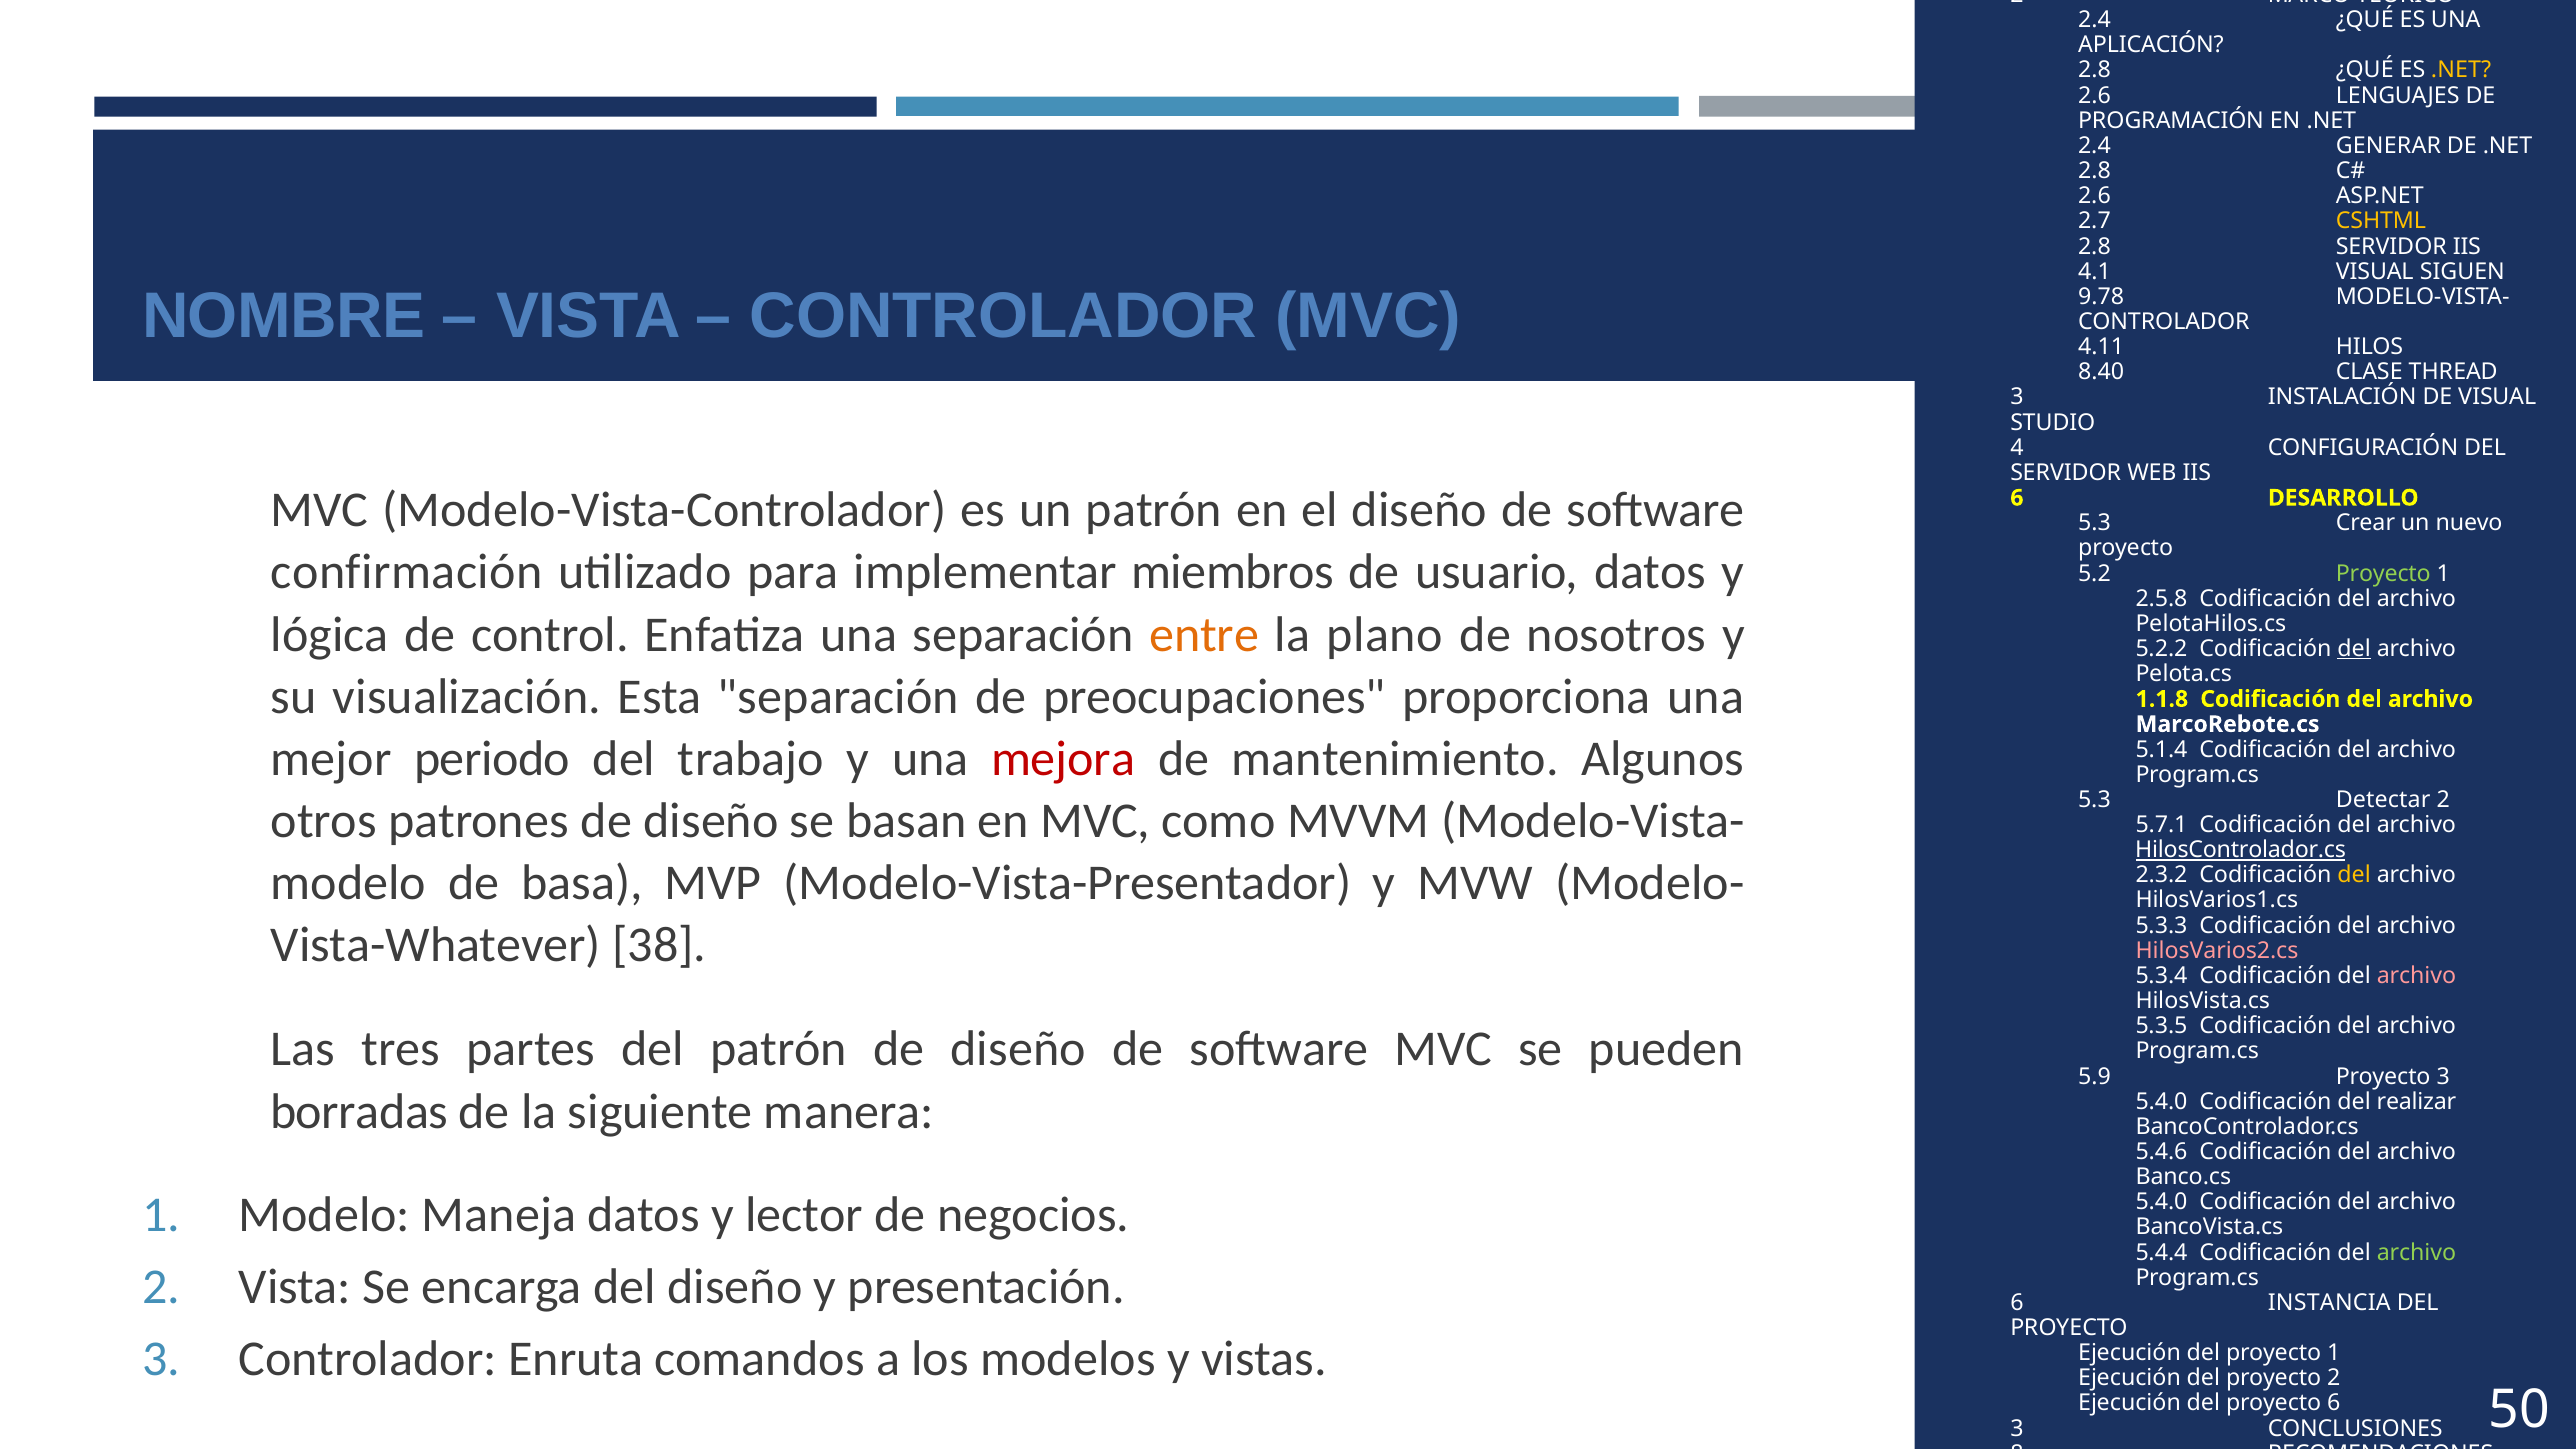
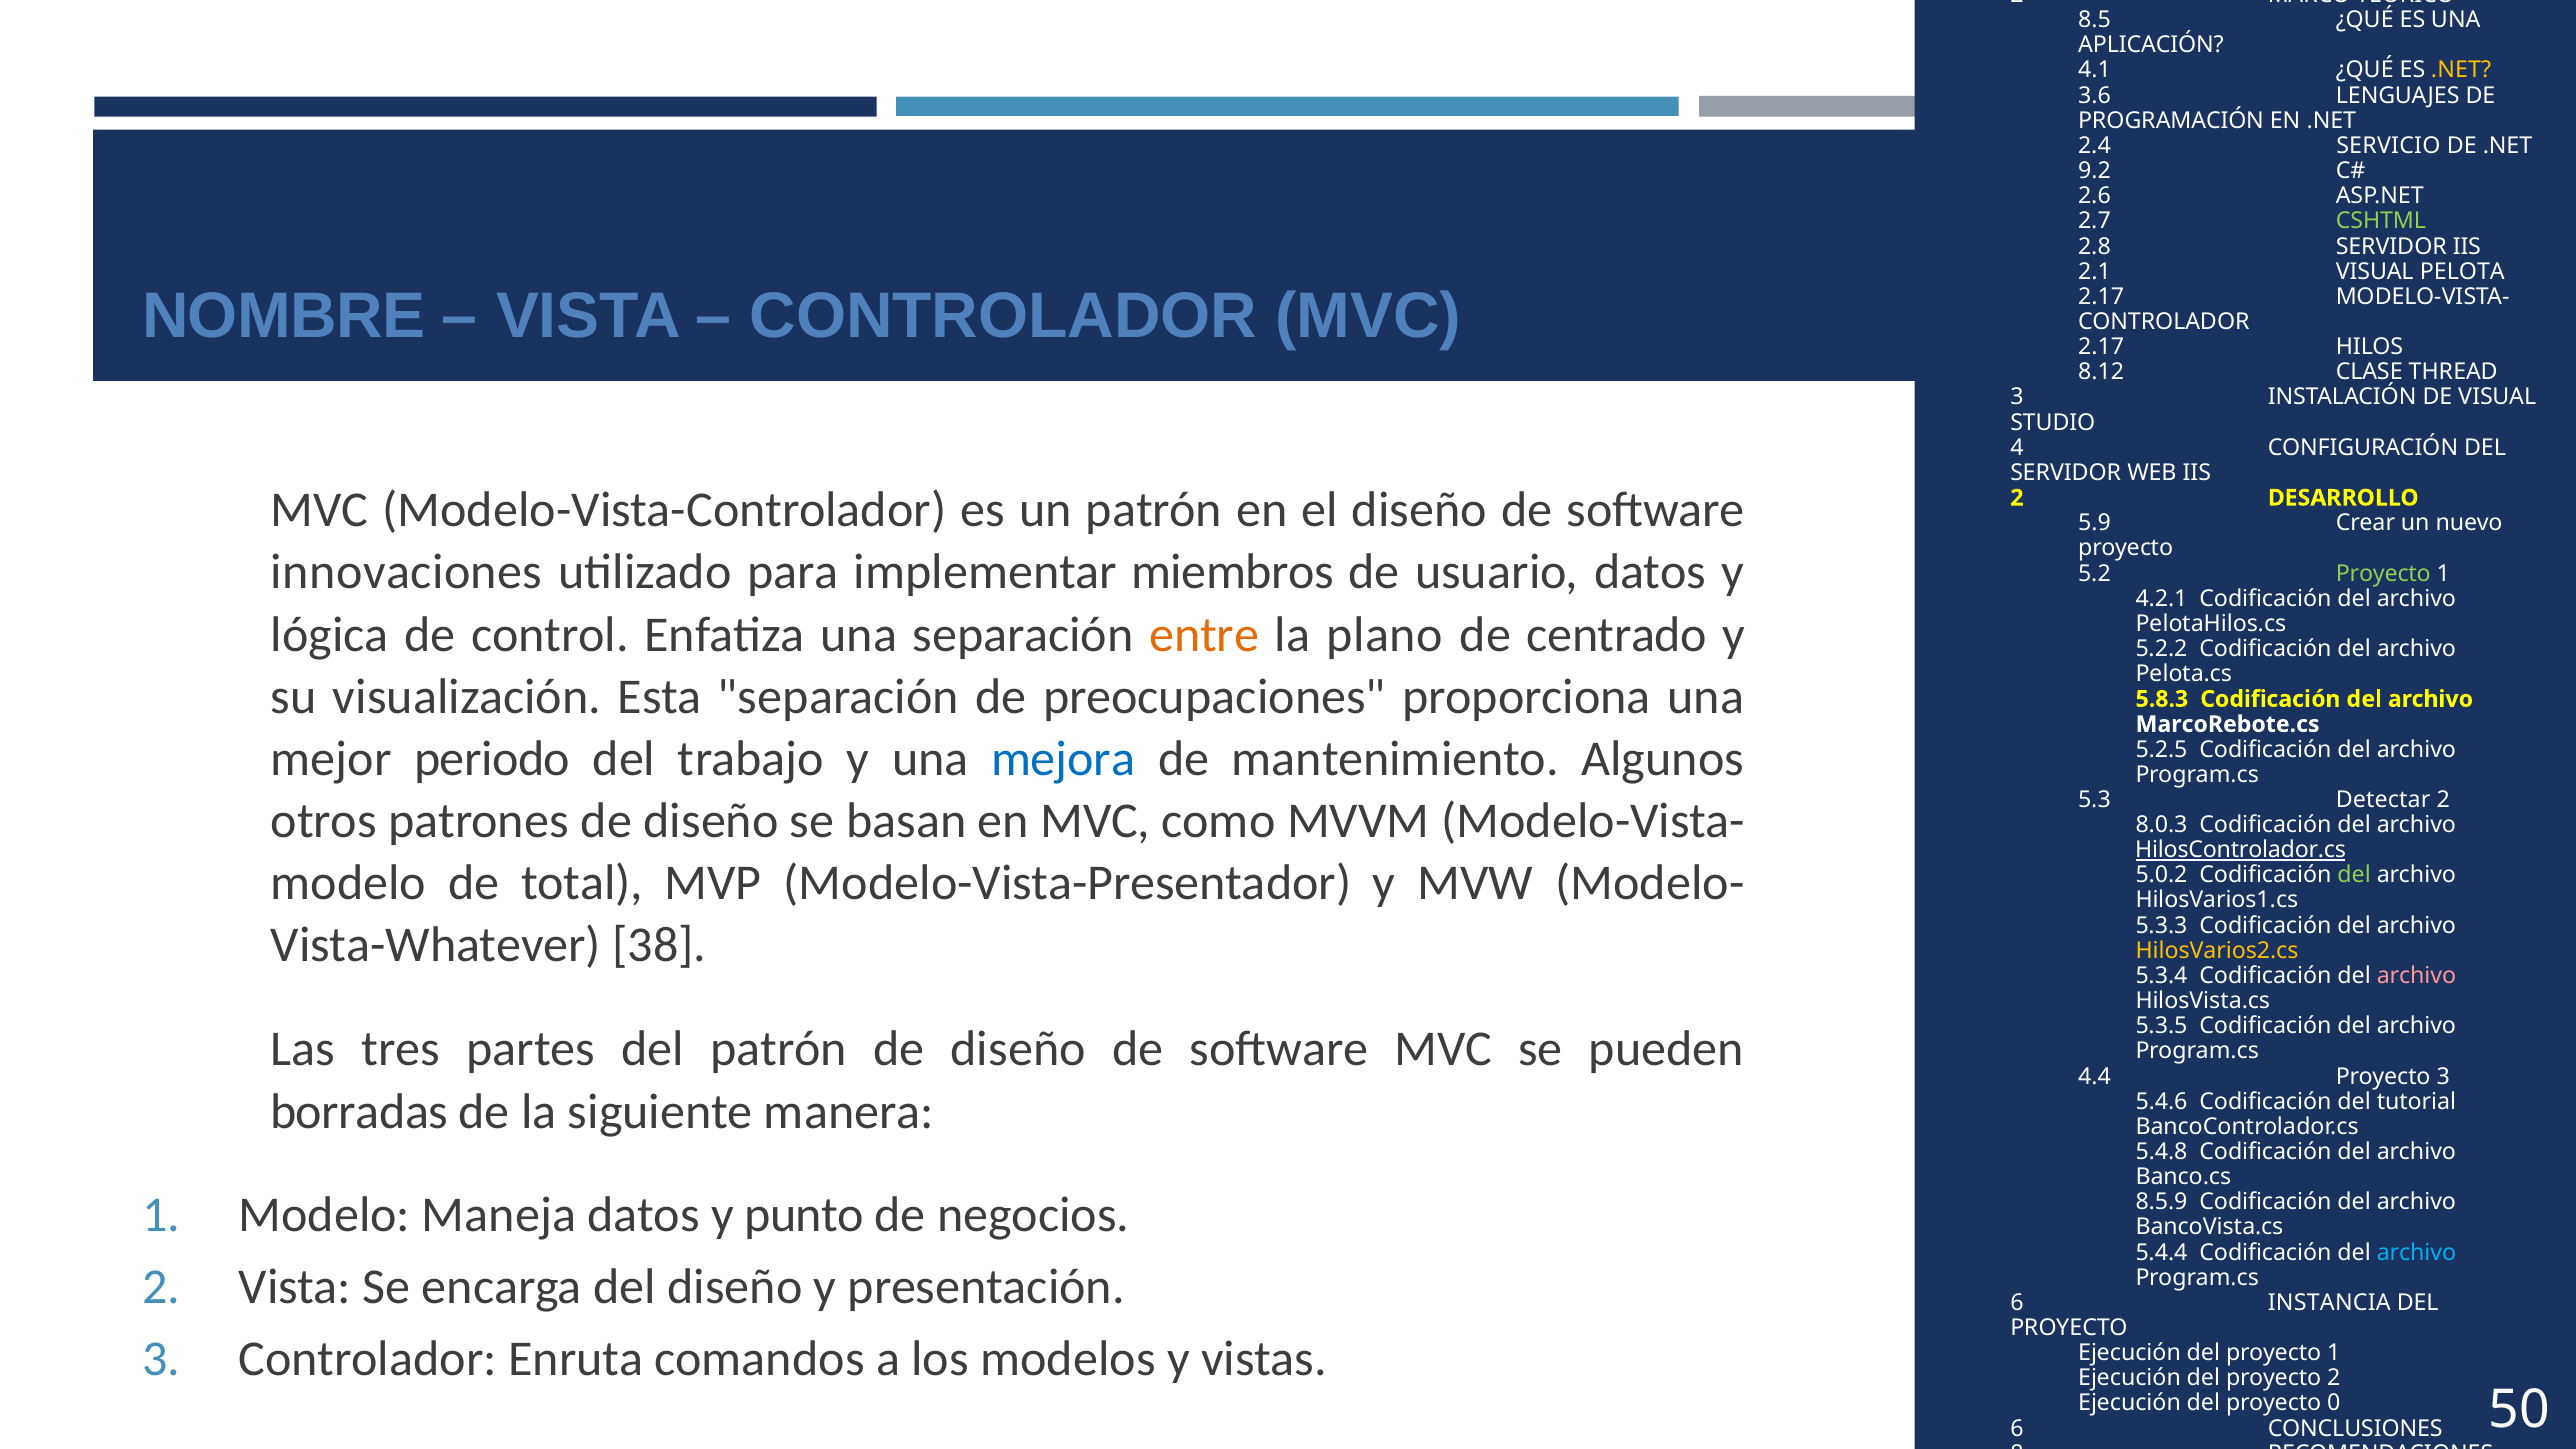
2.4: 2.4 -> 8.5 (2095, 20)
2.8: 2.8 -> 4.1 (2095, 70)
2.6: 2.6 -> 3.6 (2095, 95)
GENERAR: GENERAR -> SERVICIO (2388, 146)
2.8: 2.8 -> 9.2 (2095, 171)
CSHTML colour: yellow -> light green (2381, 221)
4.1: 4.1 -> 2.1 (2095, 272)
SIGUEN: SIGUEN -> PELOTA (2462, 272)
9.78: 9.78 -> 2.17 (2101, 297)
4.11: 4.11 -> 2.17 (2101, 347)
8.40: 8.40 -> 8.12 (2101, 372)
6: 6 -> 2 (2017, 498)
5.3: 5.3 -> 5.9 (2095, 523)
confirmación: confirmación -> innovaciones (407, 572)
2.5.8: 2.5.8 -> 4.2.1 (2162, 599)
nosotros: nosotros -> centrado (1617, 635)
del underline: present -> none (2354, 649)
1.1.8: 1.1.8 -> 5.8.3 (2162, 699)
mejora colour: red -> blue (1063, 759)
5.1.4: 5.1.4 -> 5.2.5 (2162, 749)
5.7.1: 5.7.1 -> 8.0.3 (2162, 825)
basa: basa -> total (582, 883)
2.3.2: 2.3.2 -> 5.0.2 (2162, 875)
del colour: yellow -> light green (2354, 875)
HilosVarios2.cs colour: pink -> yellow (2217, 951)
5.9: 5.9 -> 4.4 (2095, 1076)
5.4.0: 5.4.0 -> 5.4.6 (2162, 1102)
realizar: realizar -> tutorial (2416, 1102)
5.4.6: 5.4.6 -> 5.4.8 (2162, 1152)
5.4.0: 5.4.0 -> 8.5.9 (2162, 1202)
lector: lector -> punto (804, 1215)
archivo colour: light green -> light blue (2416, 1252)
proyecto 6: 6 -> 0 (2334, 1403)
3: 3 -> 6 (2017, 1429)
